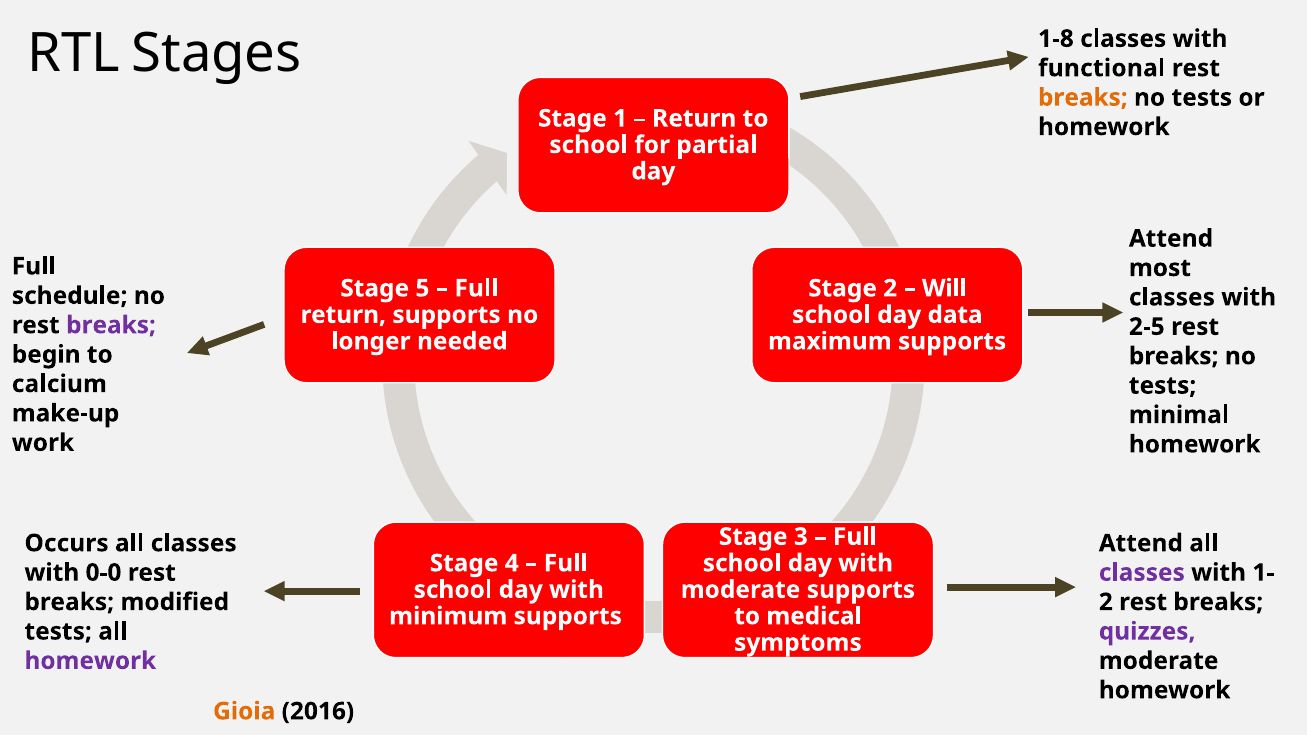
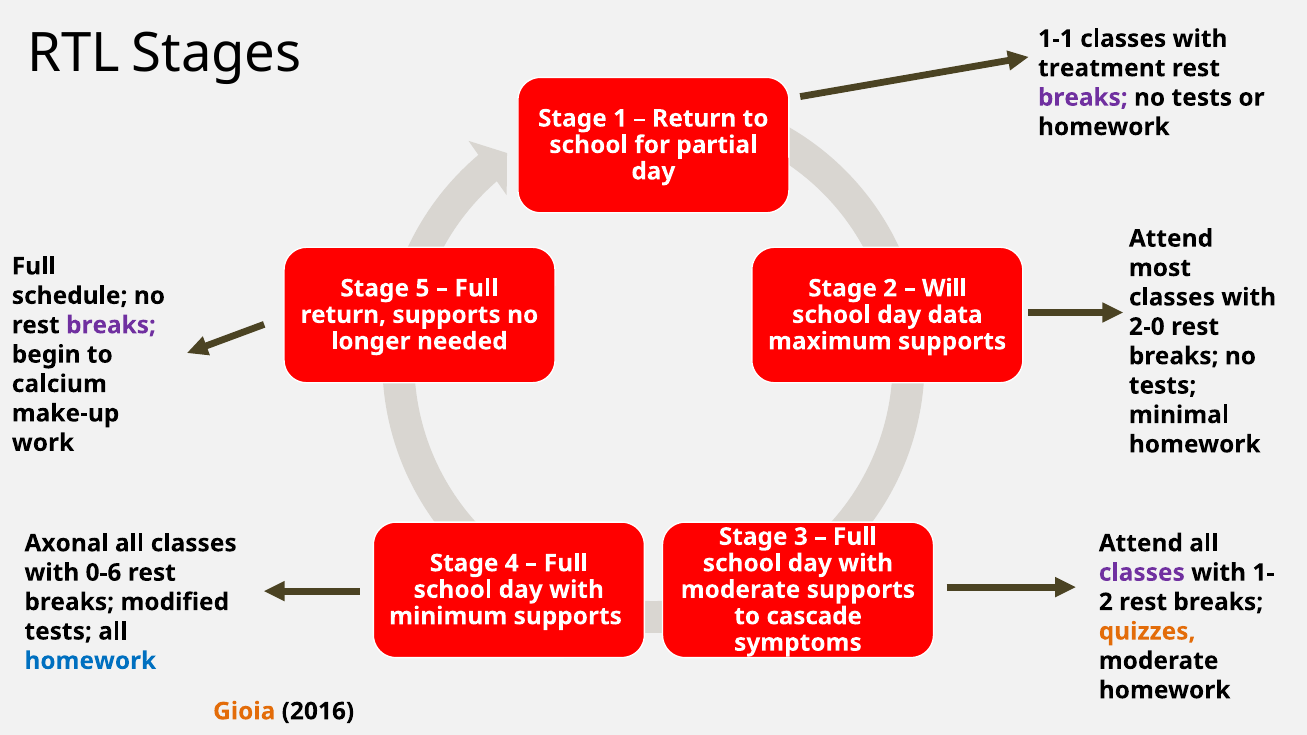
1-8: 1-8 -> 1-1 (1056, 39)
functional: functional -> treatment (1102, 68)
breaks colour: orange -> purple (1083, 98)
2-5: 2-5 -> 2-0 (1147, 327)
Occurs: Occurs -> Axonal (67, 543)
0-0: 0-0 -> 0-6 (103, 573)
medical: medical -> cascade (814, 616)
quizzes colour: purple -> orange (1147, 632)
homework colour: purple -> blue (90, 661)
